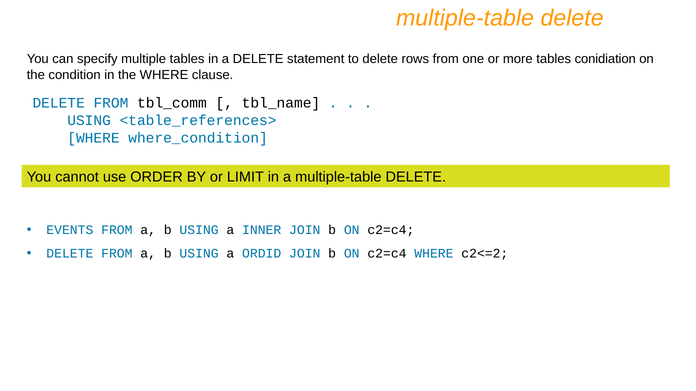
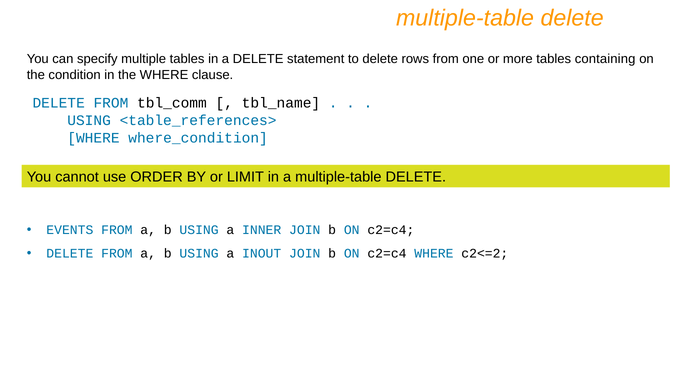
conidiation: conidiation -> containing (605, 59)
ORDID: ORDID -> INOUT (262, 254)
